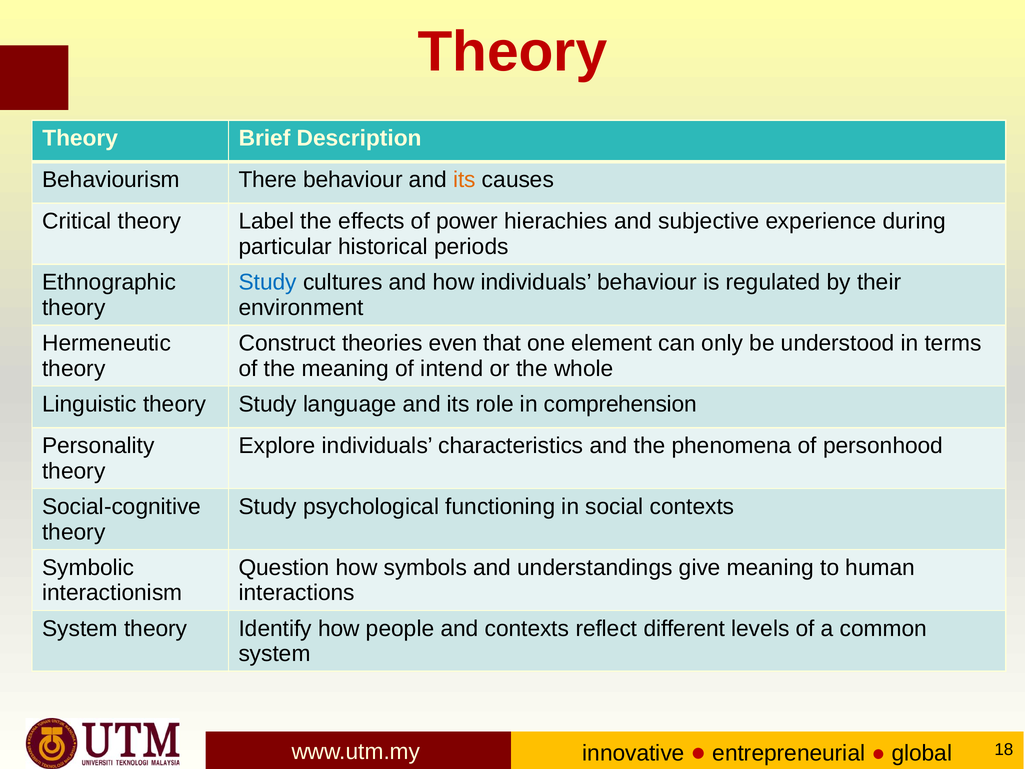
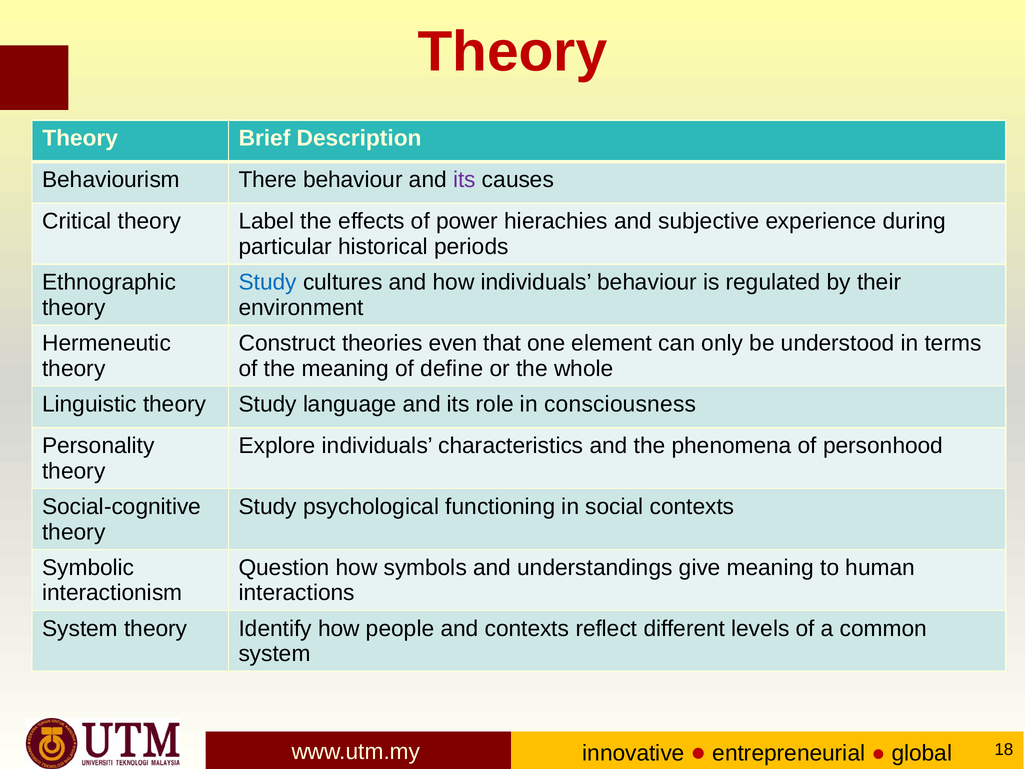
its colour: orange -> purple (465, 180)
intend: intend -> define (452, 368)
comprehension: comprehension -> consciousness (620, 404)
